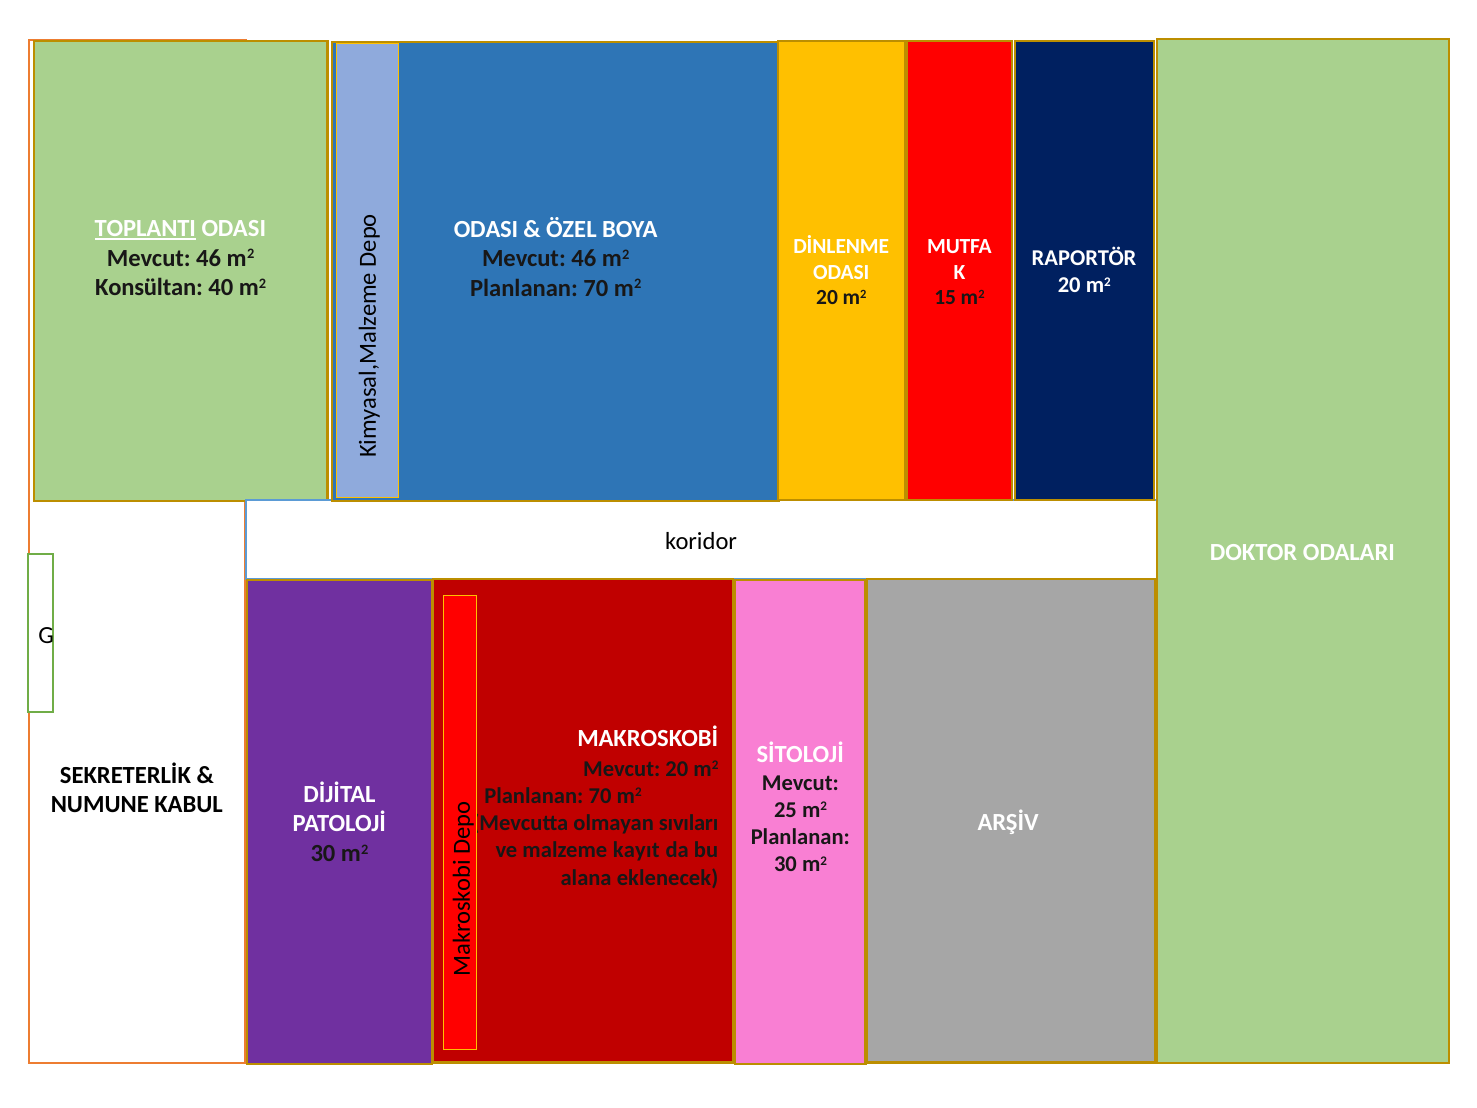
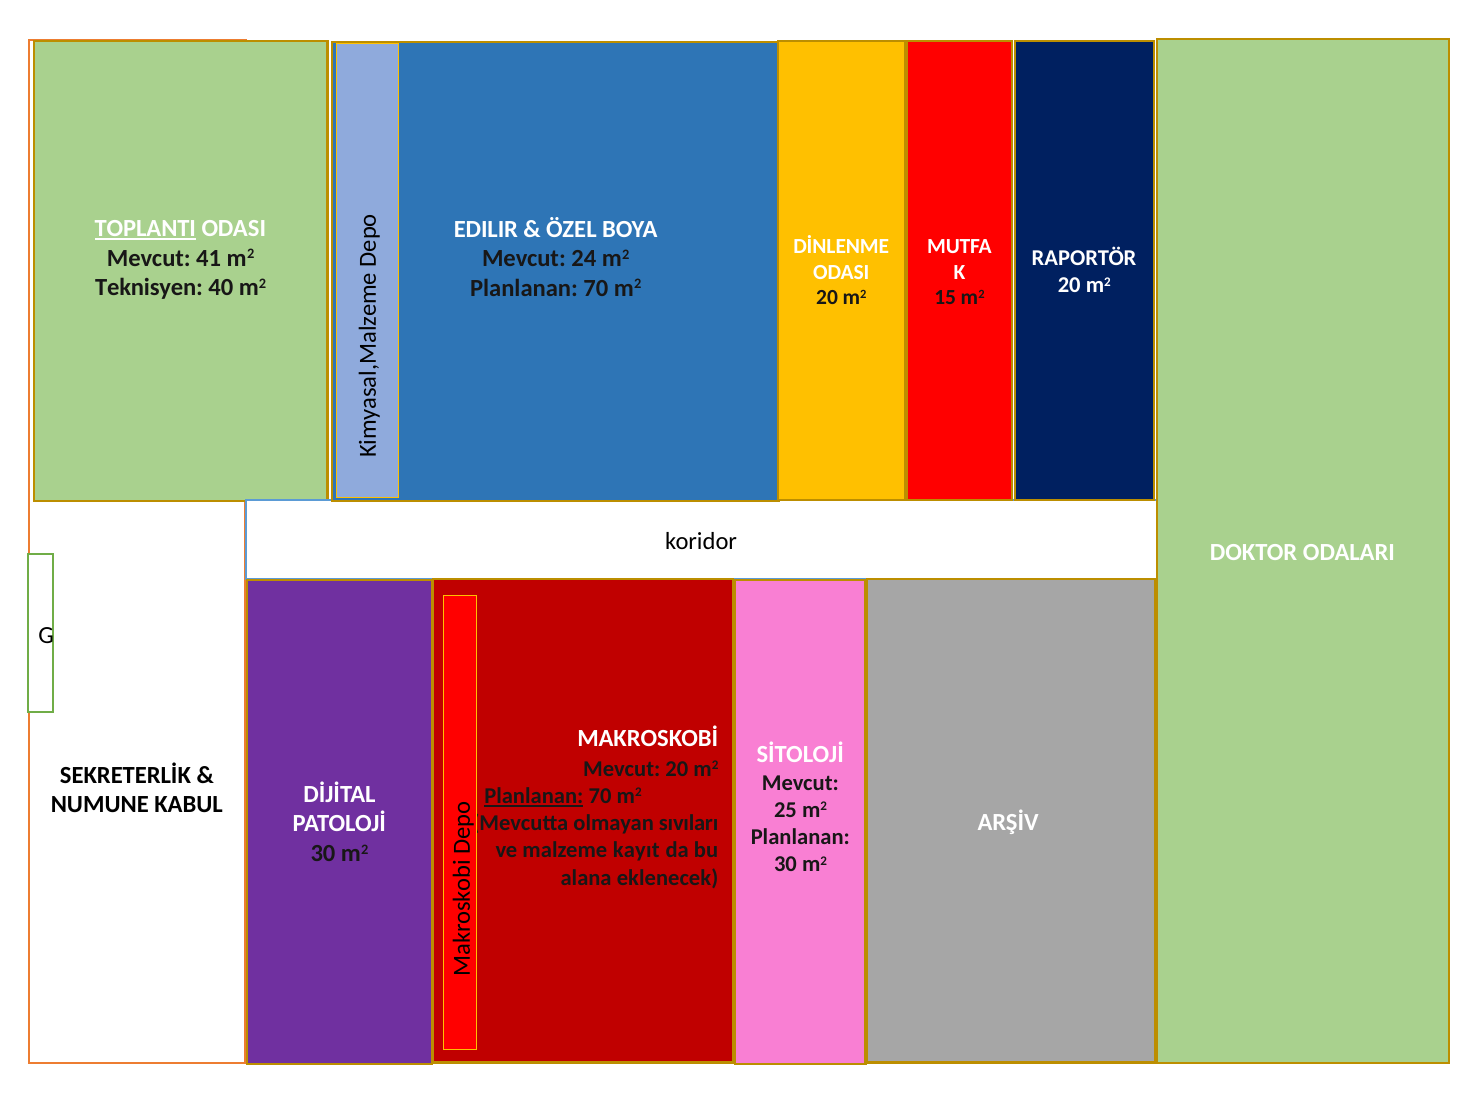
ODASI: ODASI -> EDILIR (486, 229)
46: 46 -> 41 (209, 258)
46: 46 -> 24 (584, 258)
Konsültan: Konsültan -> Teknisyen (149, 288)
Planlanan underline: none -> present (534, 796)
